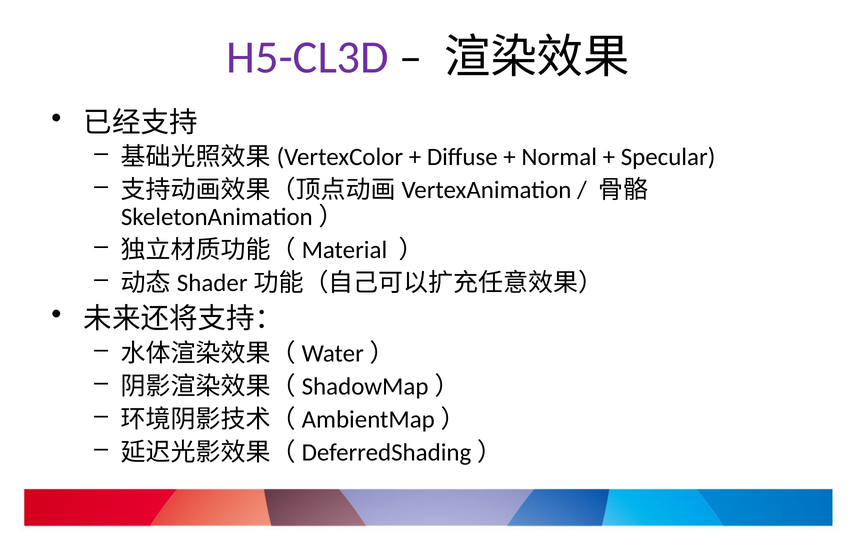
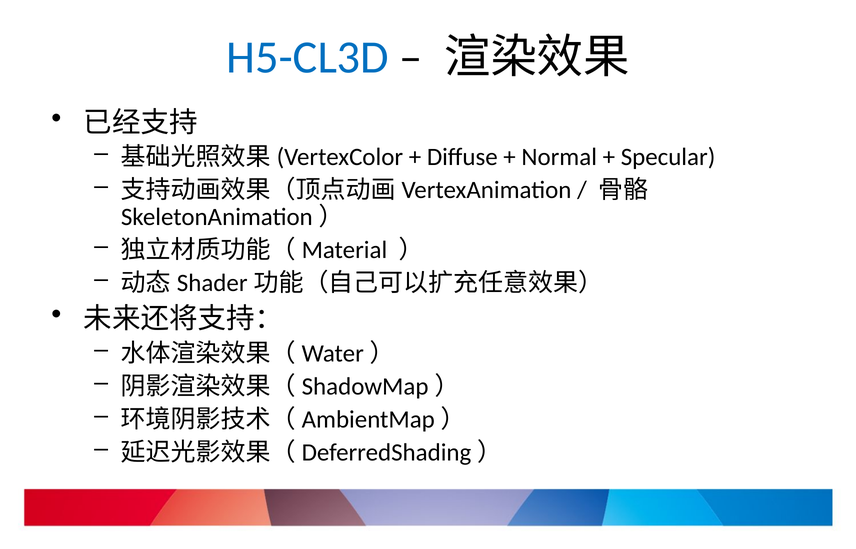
H5-CL3D colour: purple -> blue (308, 57)
